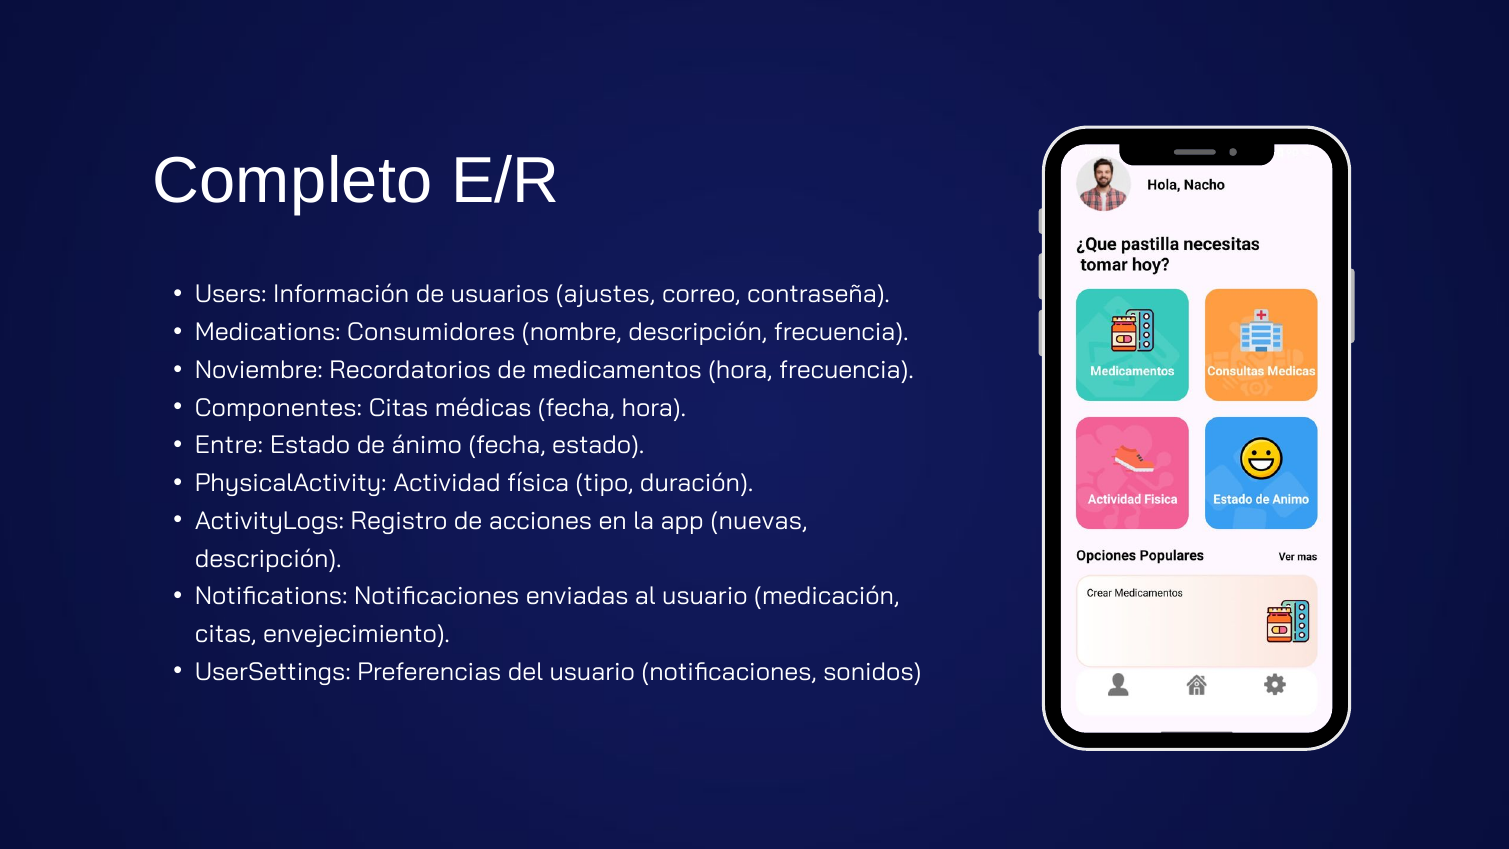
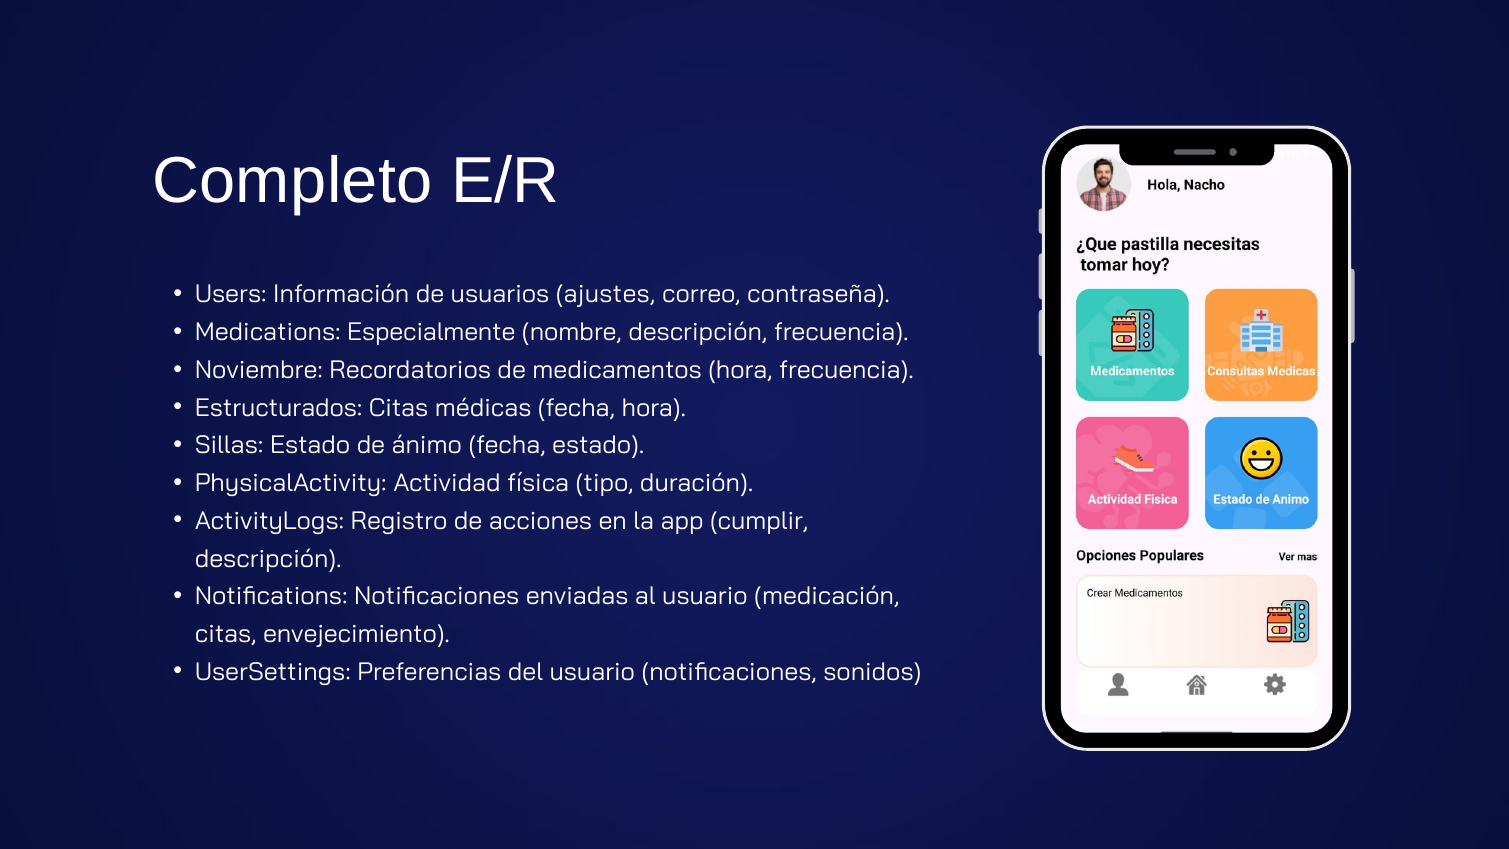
Consumidores: Consumidores -> Especialmente (431, 332)
Componentes: Componentes -> Estructurados (279, 408)
Entre: Entre -> Sillas (229, 445)
nuevas: nuevas -> cumplir (759, 521)
